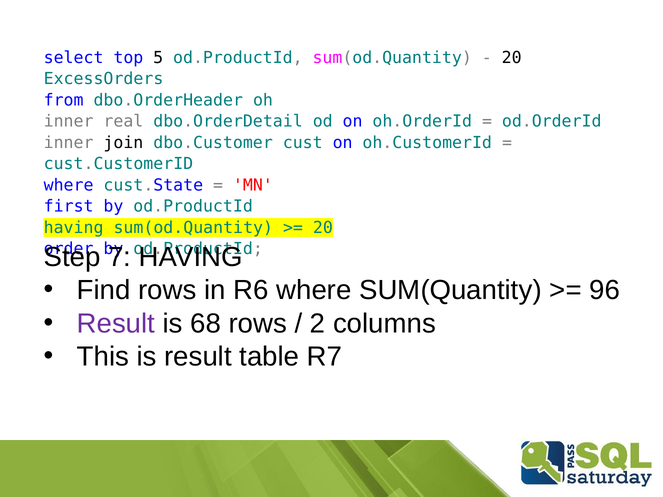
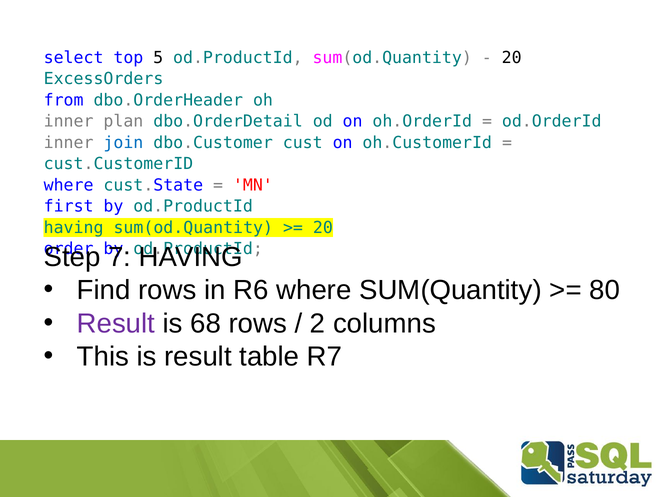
real: real -> plan (123, 121)
join colour: black -> blue (123, 143)
96: 96 -> 80 (605, 291)
